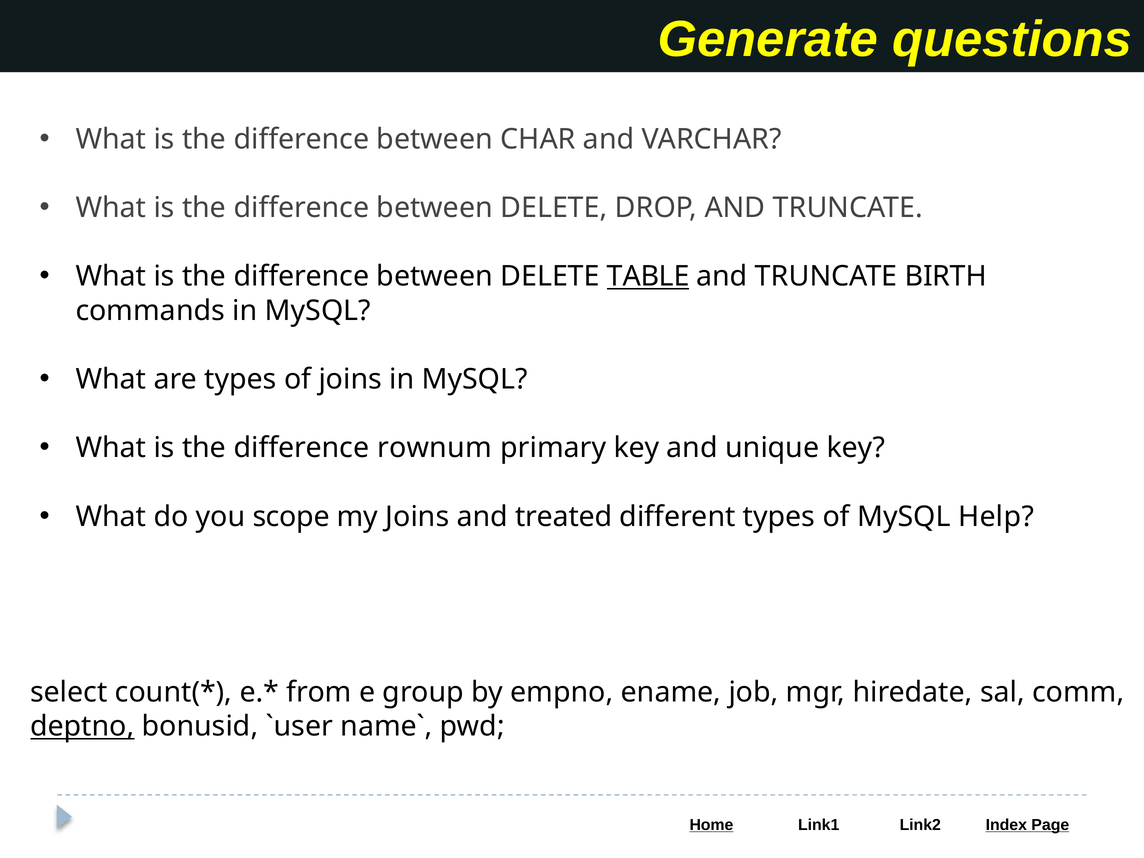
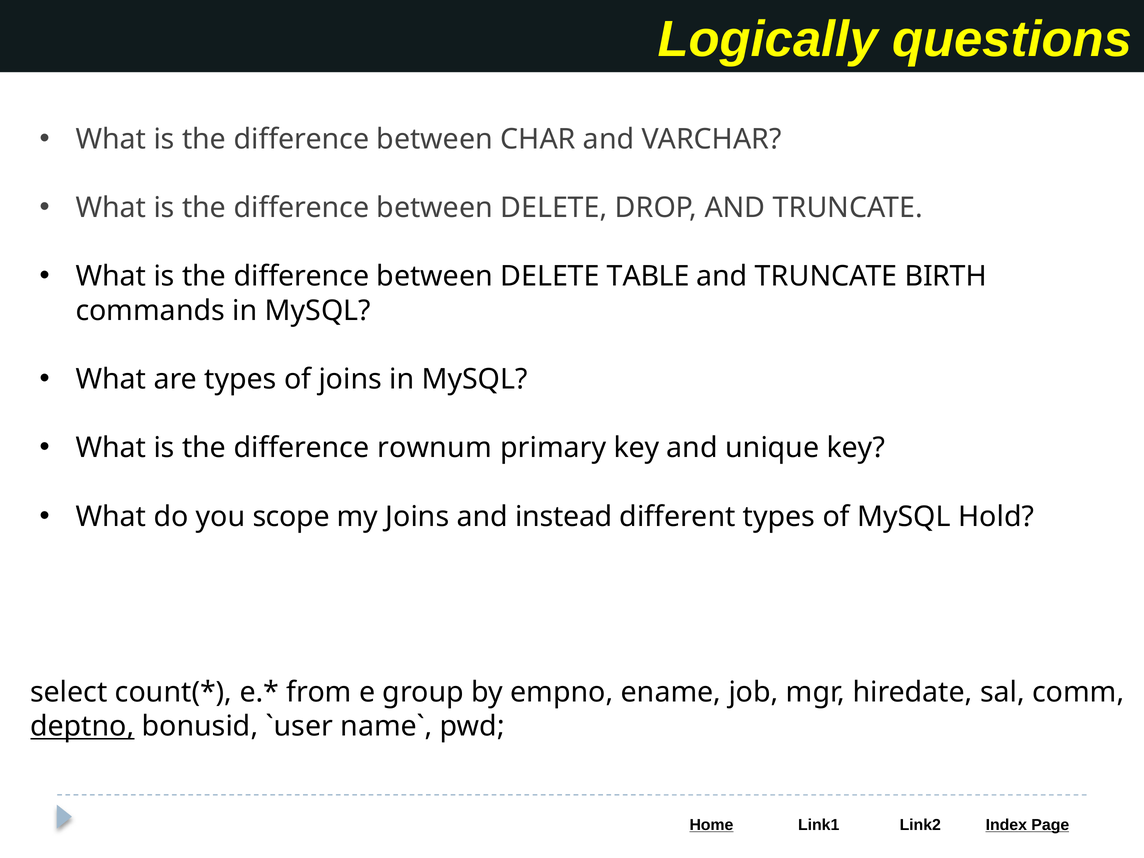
Generate: Generate -> Logically (768, 40)
TABLE underline: present -> none (648, 276)
treated: treated -> instead (564, 517)
Help: Help -> Hold (996, 517)
